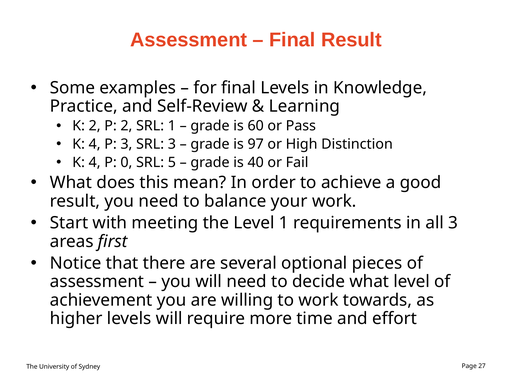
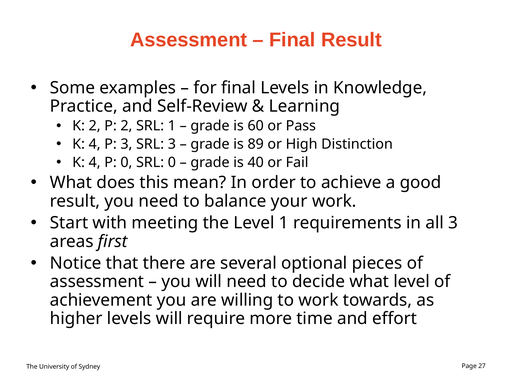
97: 97 -> 89 (256, 144)
SRL 5: 5 -> 0 (172, 162)
